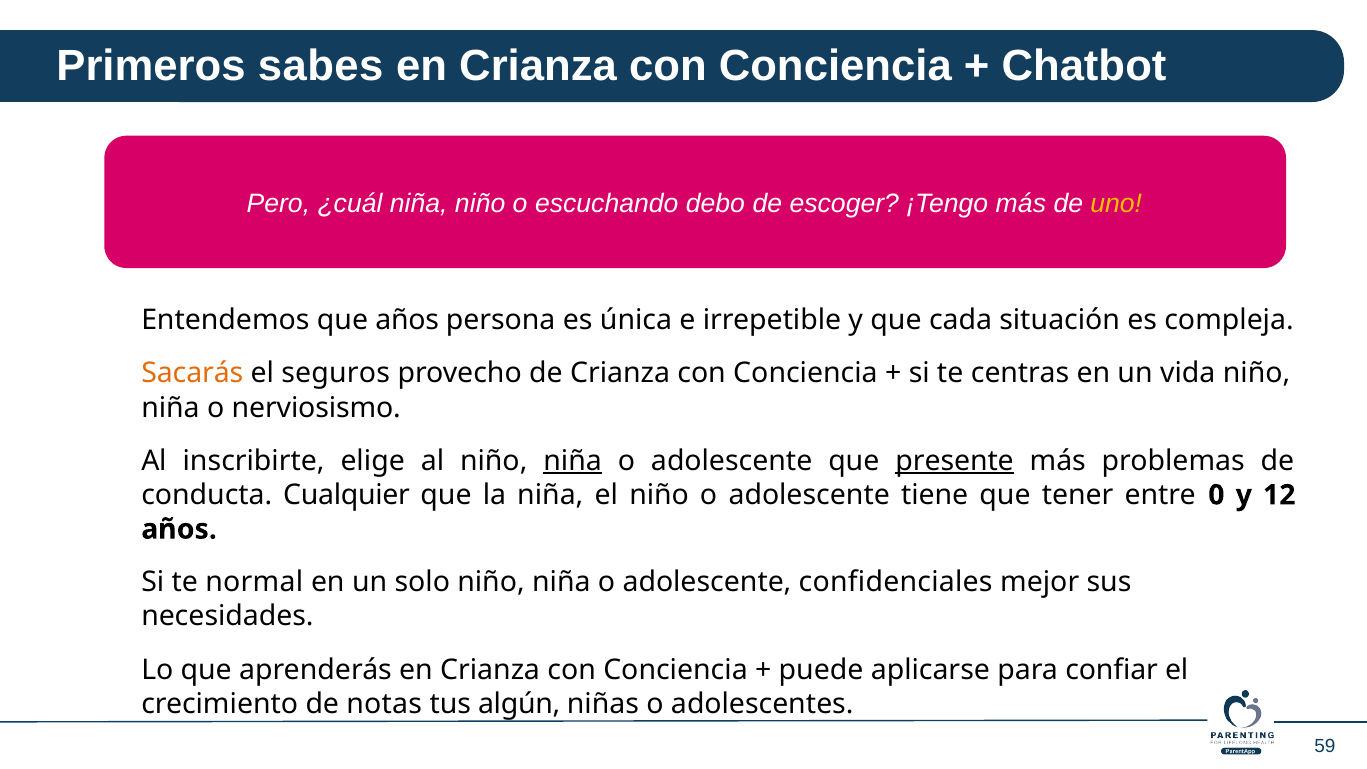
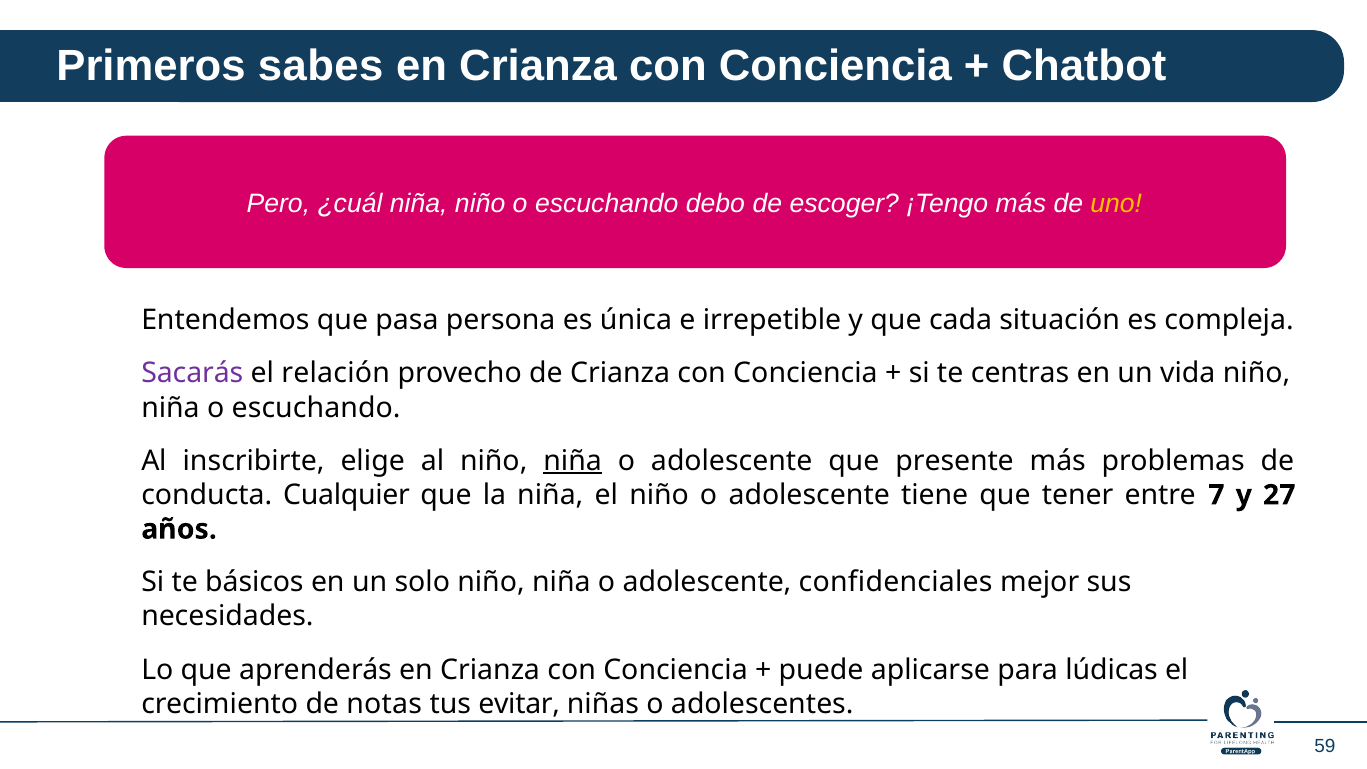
que años: años -> pasa (407, 320)
Sacarás colour: orange -> purple (192, 374)
seguros: seguros -> relación (336, 374)
niña o nerviosismo: nerviosismo -> escuchando (316, 408)
presente underline: present -> none (955, 461)
0: 0 -> 7 (1216, 495)
12: 12 -> 27 (1279, 495)
normal: normal -> básicos (254, 582)
confiar: confiar -> lúdicas (1112, 670)
algún: algún -> evitar (519, 704)
